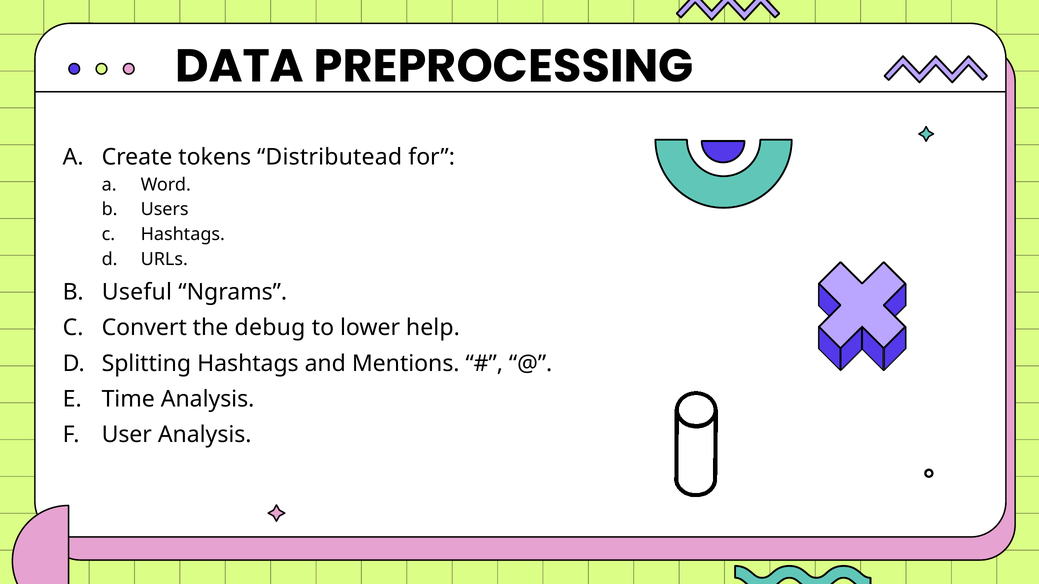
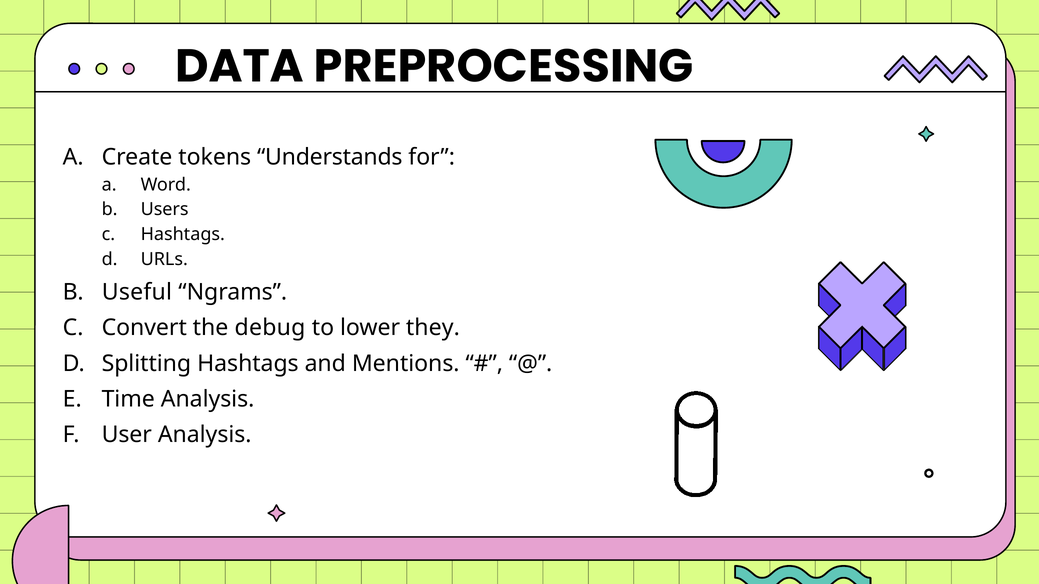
Distributead: Distributead -> Understands (330, 157)
help: help -> they (433, 328)
